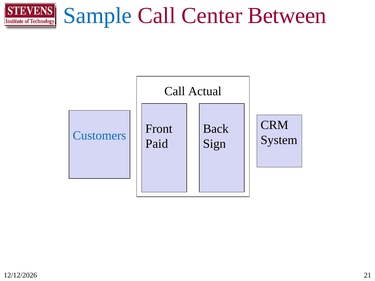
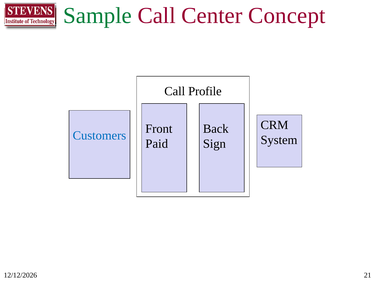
Sample colour: blue -> green (97, 16)
Between: Between -> Concept (287, 16)
Actual: Actual -> Profile (205, 91)
